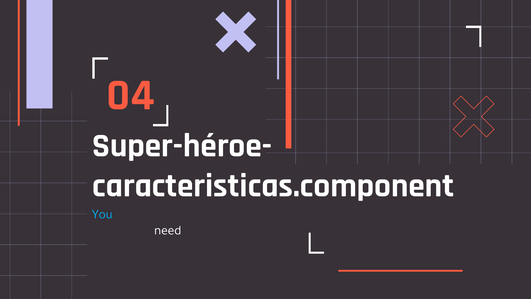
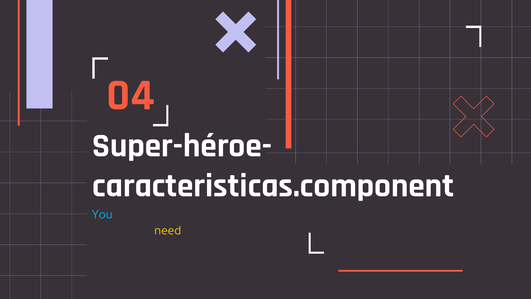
need colour: white -> yellow (168, 230)
